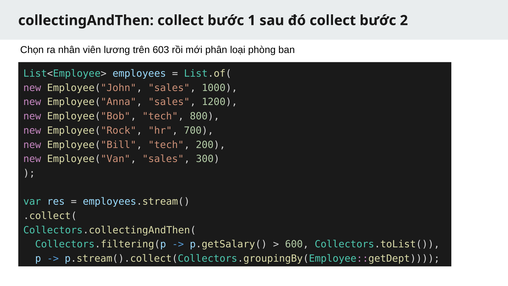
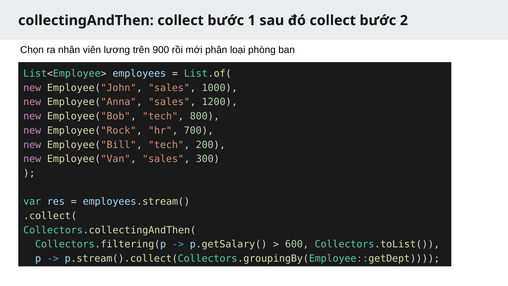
603: 603 -> 900 (161, 50)
